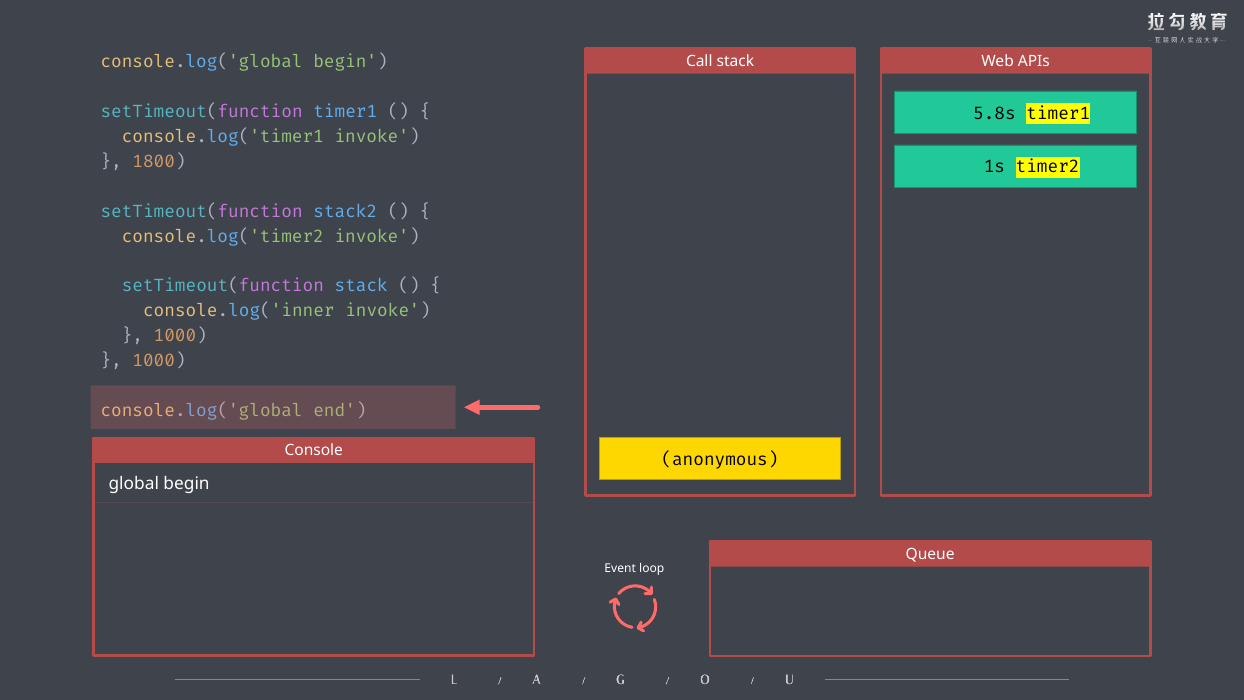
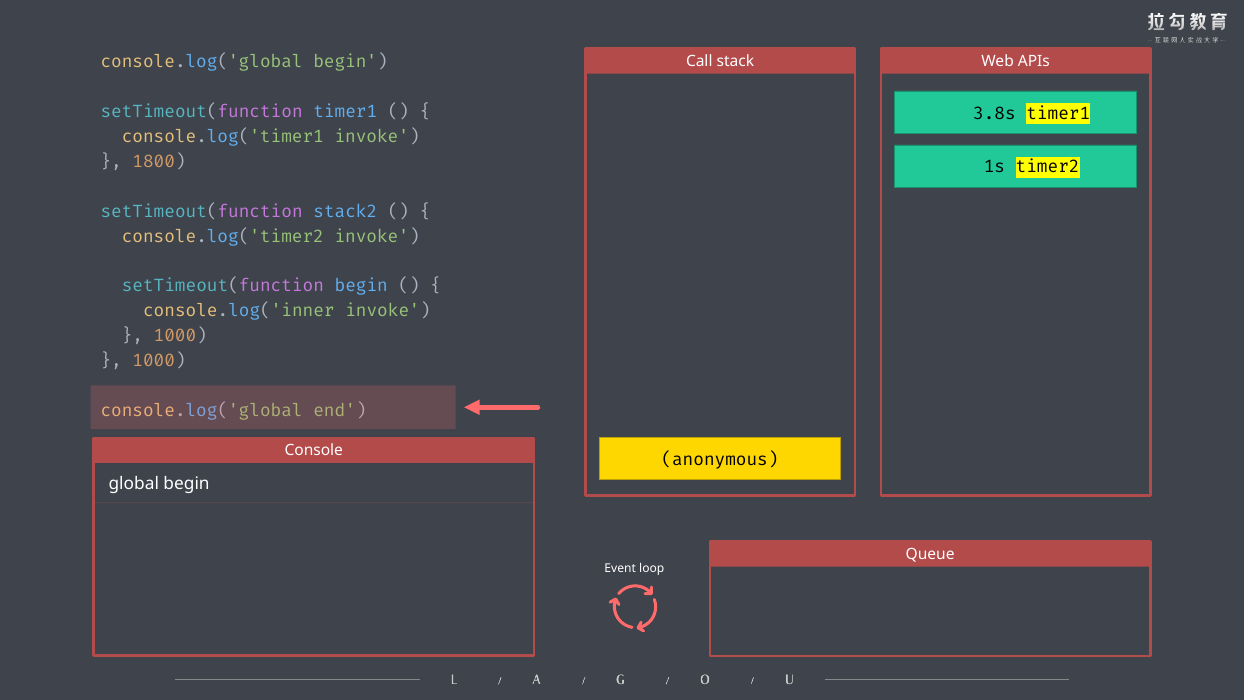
5.8s: 5.8s -> 3.8s (994, 113)
setTimeout(function stack: stack -> begin (361, 286)
